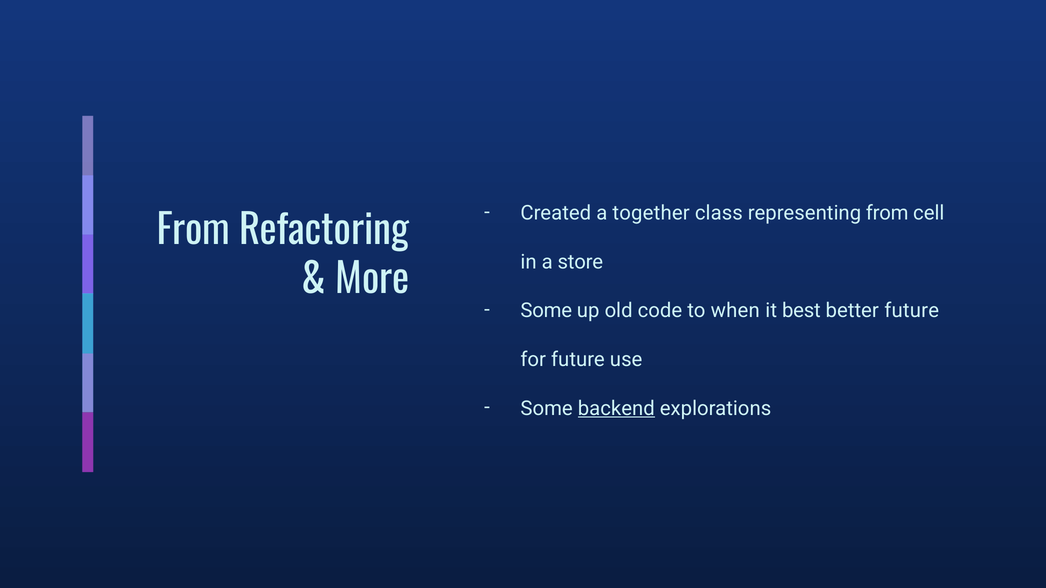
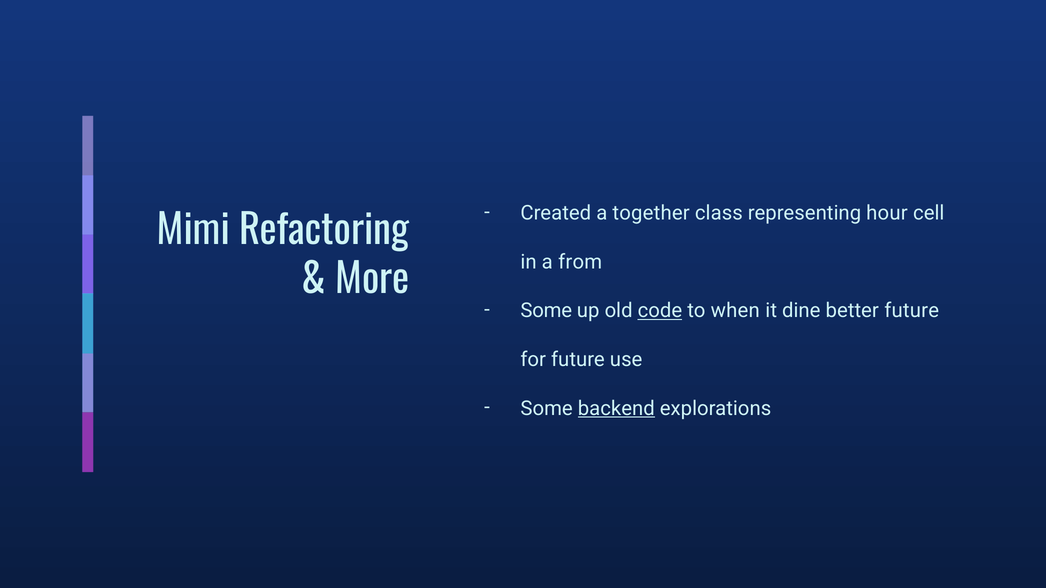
representing from: from -> hour (887, 213)
From: From -> Mimi (193, 231)
store: store -> from (580, 262)
code underline: none -> present (660, 311)
best: best -> dine (801, 311)
